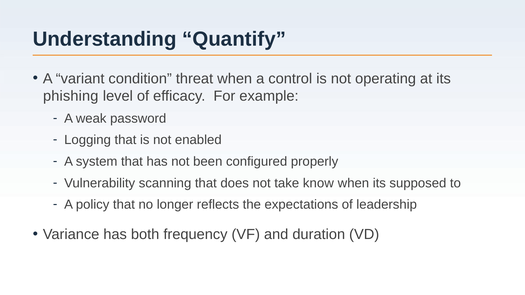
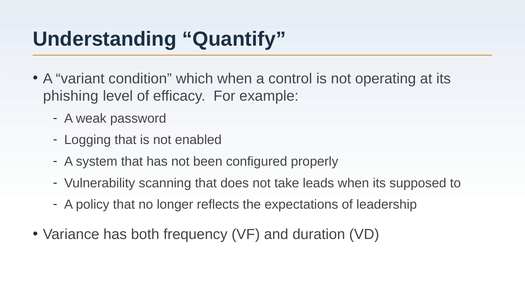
threat: threat -> which (195, 79)
know: know -> leads (318, 183)
